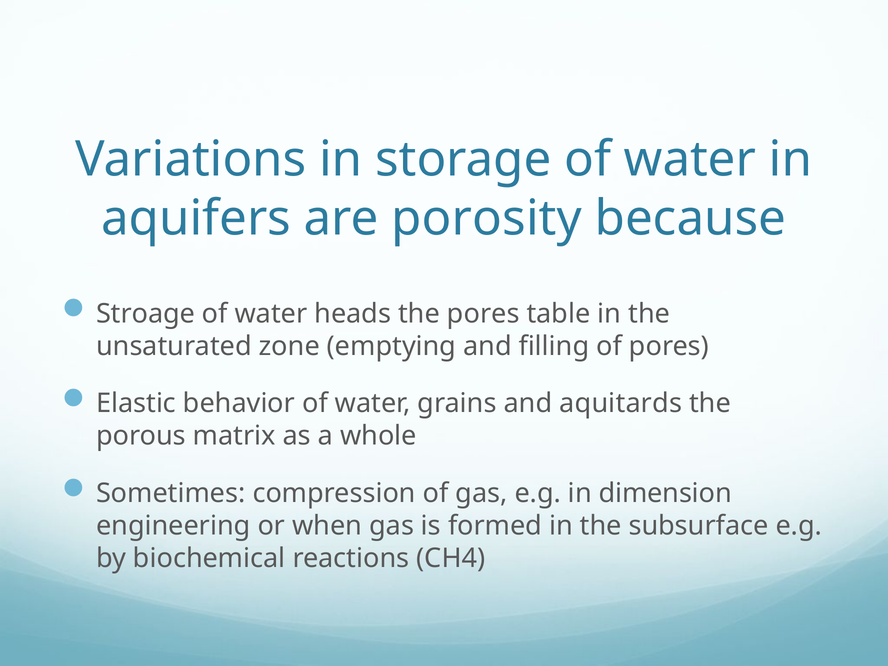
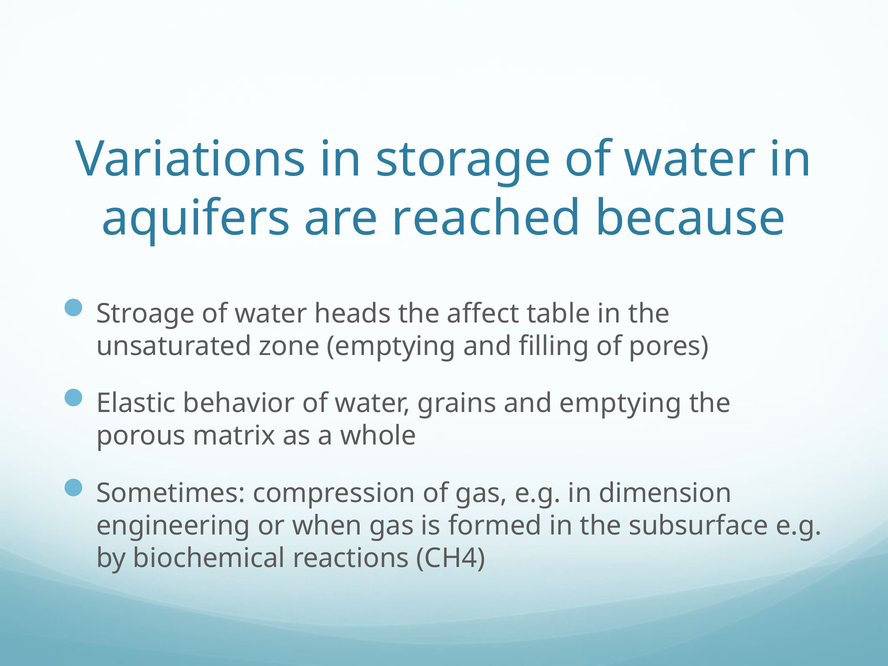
porosity: porosity -> reached (487, 218)
the pores: pores -> affect (483, 314)
and aquitards: aquitards -> emptying (621, 403)
